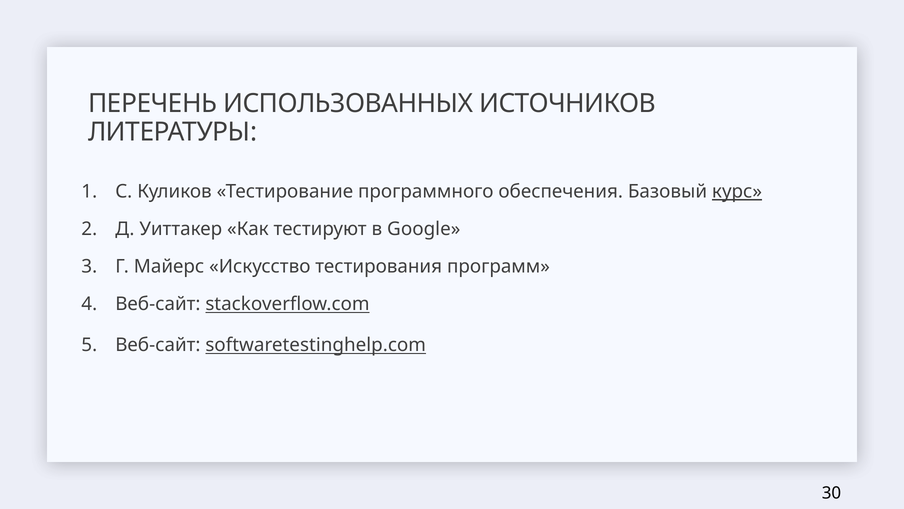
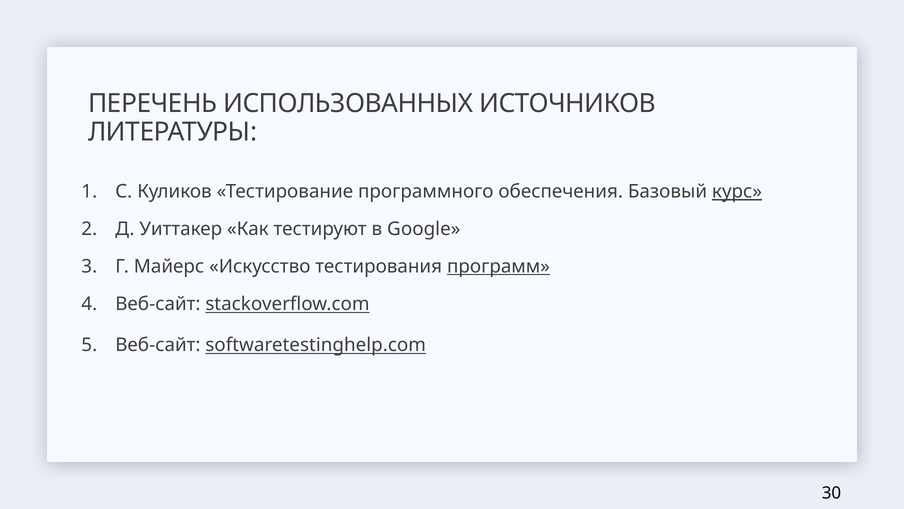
программ underline: none -> present (498, 266)
